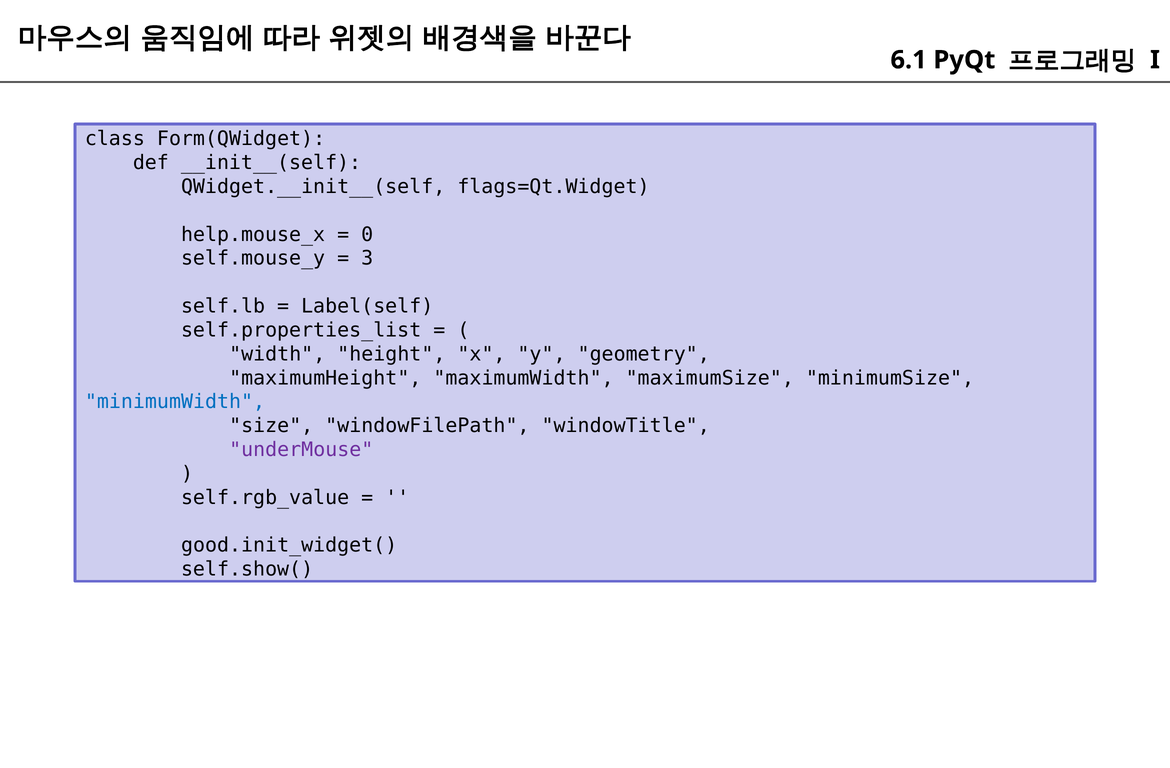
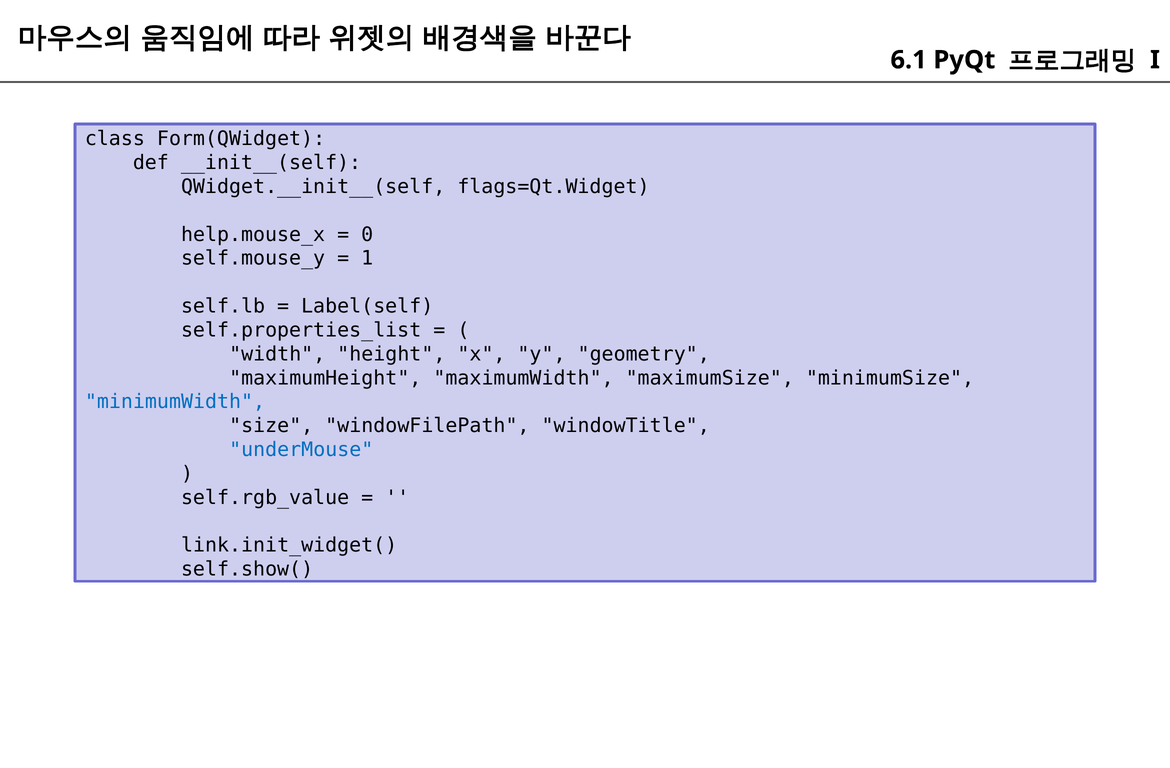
3: 3 -> 1 (367, 259)
underMouse colour: purple -> blue (301, 450)
good.init_widget(: good.init_widget( -> link.init_widget( (289, 546)
